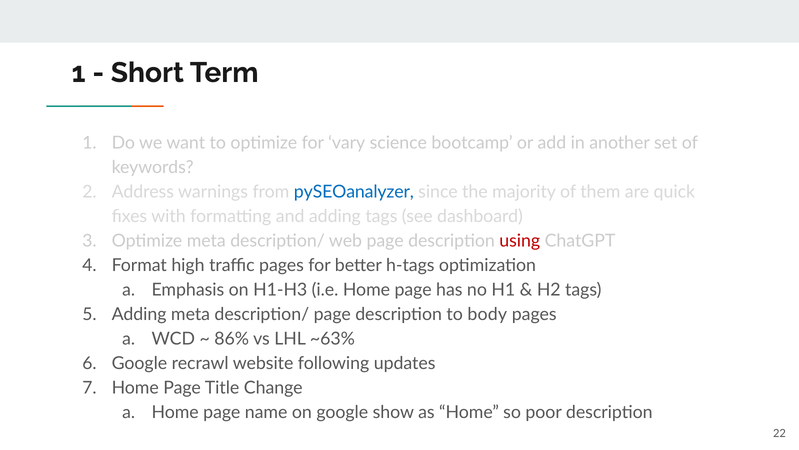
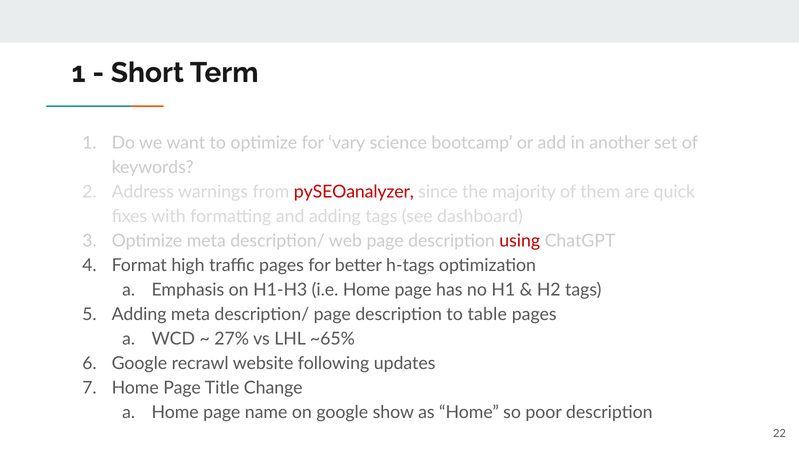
pySEOanalyzer colour: blue -> red (354, 191)
body: body -> table (487, 314)
86%: 86% -> 27% (232, 338)
~63%: ~63% -> ~65% (332, 338)
